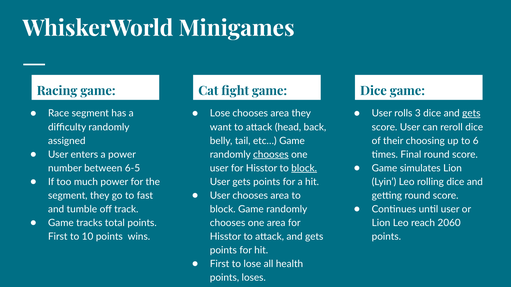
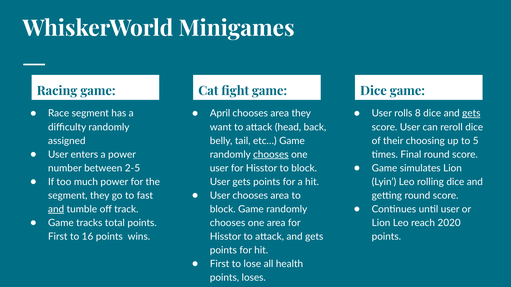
Lose: Lose -> April (220, 114)
3: 3 -> 8 (418, 114)
6: 6 -> 5 (476, 141)
6-5: 6-5 -> 2-5 (132, 168)
block underline: present -> none (304, 168)
and underline: none -> present (56, 209)
2060: 2060 -> 2020 (449, 223)
10: 10 -> 16 (88, 237)
